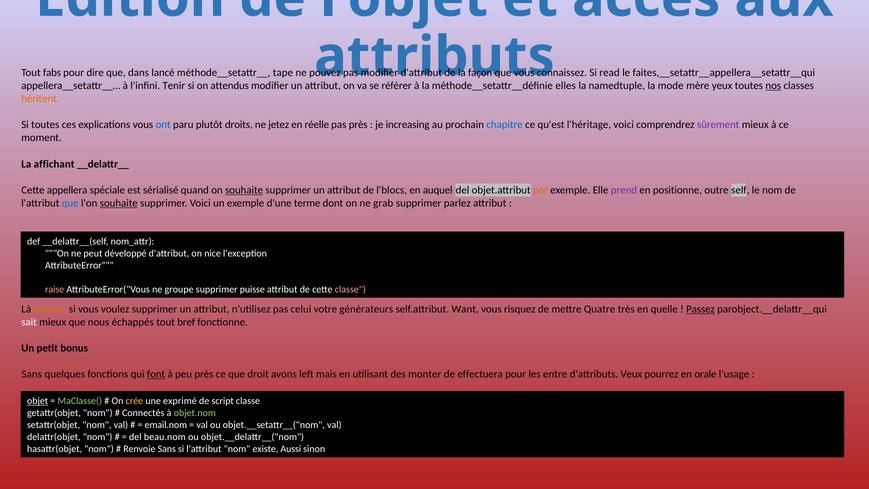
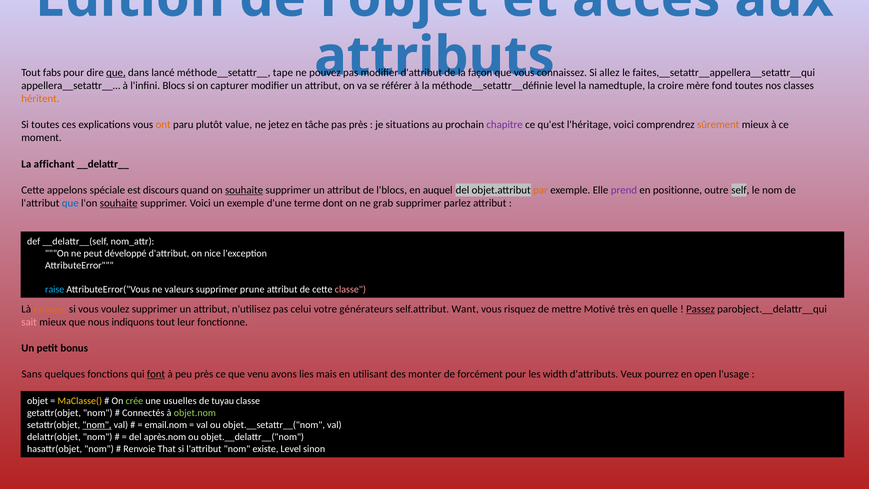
que underline: none -> present (116, 73)
read: read -> allez (609, 73)
Tenir: Tenir -> Blocs (174, 86)
attendus: attendus -> capturer (230, 86)
elles: elles -> level (566, 86)
mode: mode -> croire (671, 86)
yeux: yeux -> fond (722, 86)
nos underline: present -> none (773, 86)
ont colour: blue -> orange (163, 125)
droits: droits -> value (239, 125)
réelle: réelle -> tâche (317, 125)
increasing: increasing -> situations (408, 125)
chapitre colour: blue -> purple (505, 125)
sûrement colour: purple -> orange (718, 125)
appellera: appellera -> appelons (67, 190)
sérialisé: sérialisé -> discours (161, 190)
raise colour: pink -> light blue (55, 289)
groupe: groupe -> valeurs (179, 289)
puisse: puisse -> prune (252, 289)
Quatre: Quatre -> Motivé (600, 309)
sait colour: white -> pink (29, 322)
échappés: échappés -> indiquons (133, 322)
bref: bref -> leur (186, 322)
droit: droit -> venu (258, 374)
left: left -> lies (306, 374)
effectuera: effectuera -> forcément (480, 374)
entre: entre -> width (555, 374)
orale: orale -> open (705, 374)
objet underline: present -> none (38, 401)
MaClasse( colour: light green -> yellow (80, 401)
crée colour: yellow -> light green (134, 401)
exprimé: exprimé -> usuelles (180, 401)
script: script -> tuyau (223, 401)
nom underline: none -> present (97, 425)
beau.nom: beau.nom -> après.nom (165, 437)
Renvoie Sans: Sans -> That (167, 449)
existe Aussi: Aussi -> Level (291, 449)
